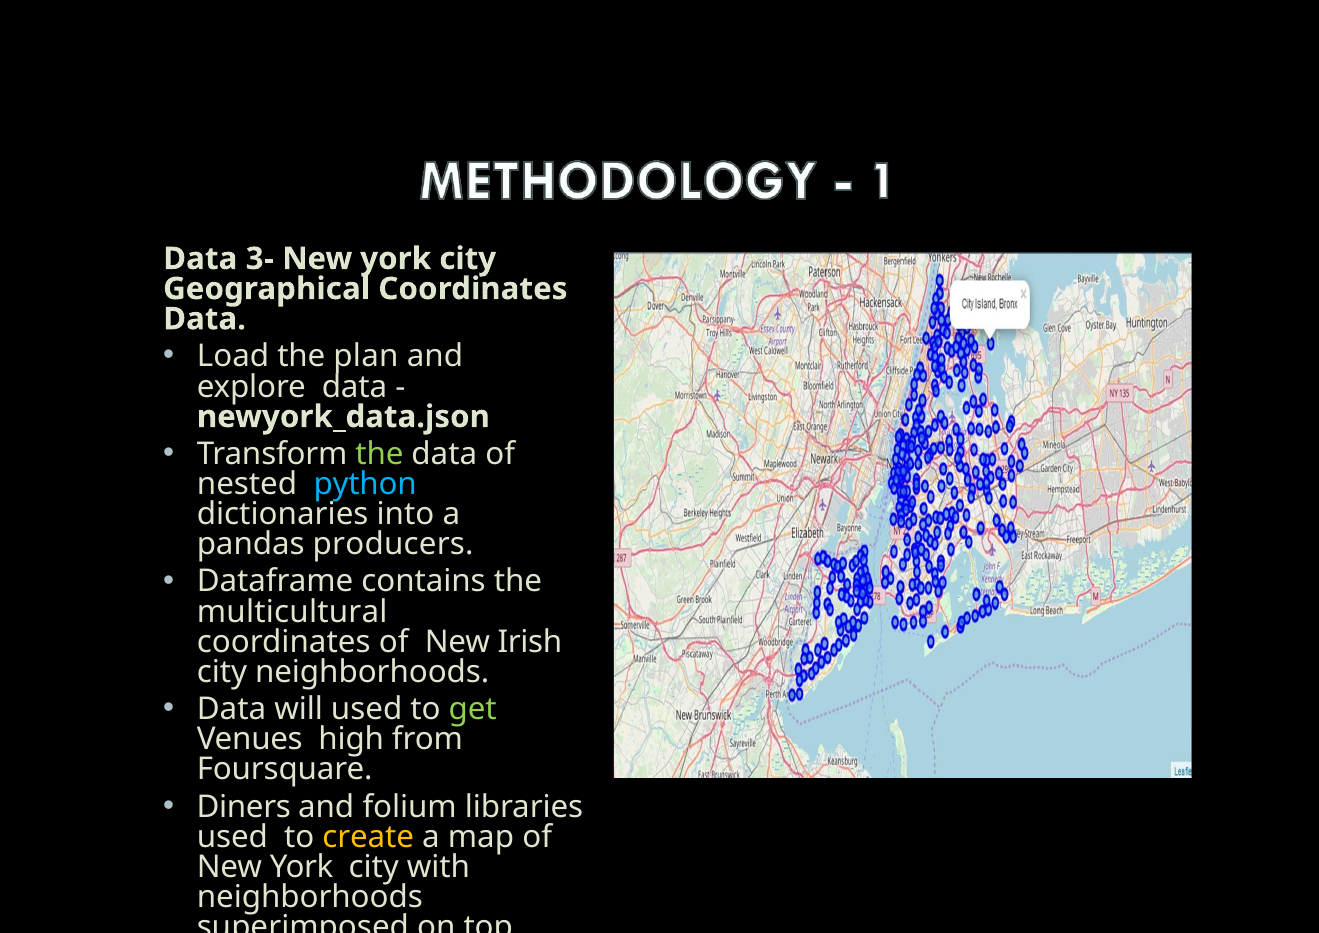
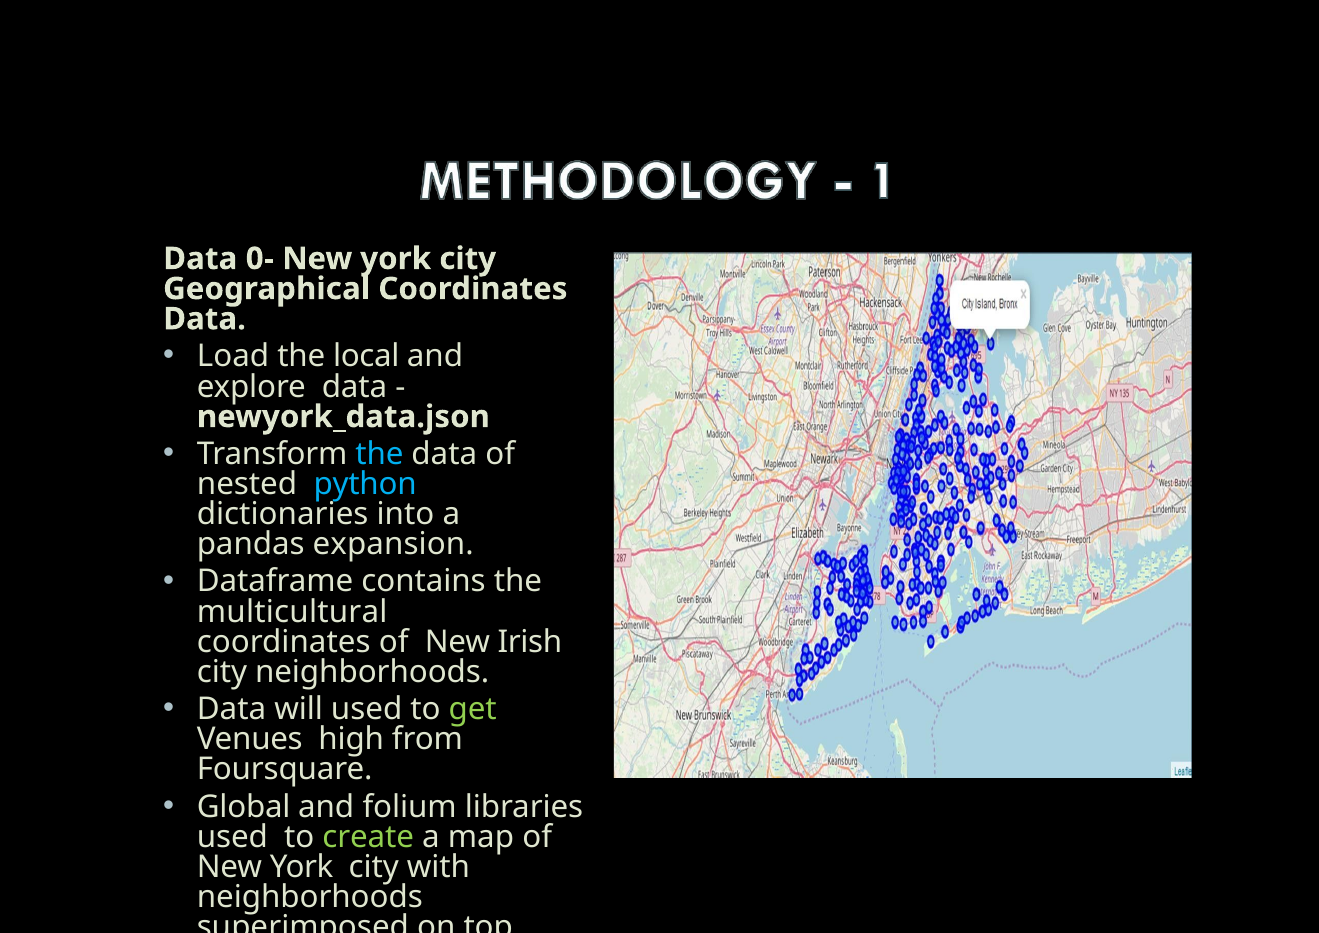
3-: 3- -> 0- (260, 259)
plan: plan -> local (366, 357)
the colour: light green -> light blue (379, 454)
producers: producers -> expansion (393, 544)
Diners: Diners -> Global (244, 807)
create colour: yellow -> light green (368, 837)
